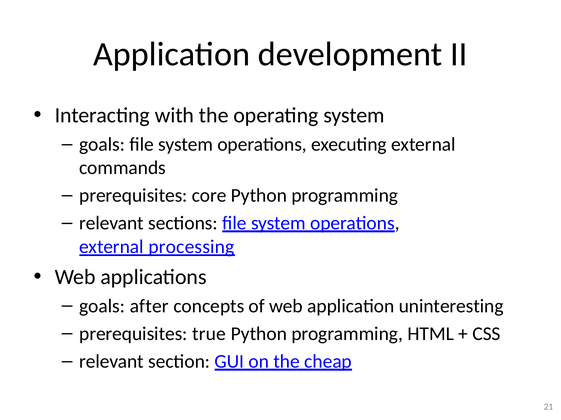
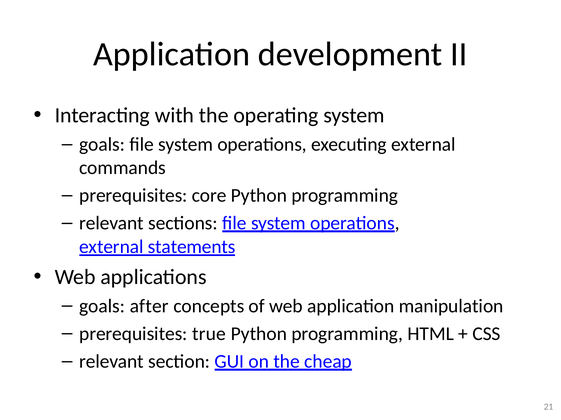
processing: processing -> statements (192, 247)
uninteresting: uninteresting -> manipulation (451, 306)
